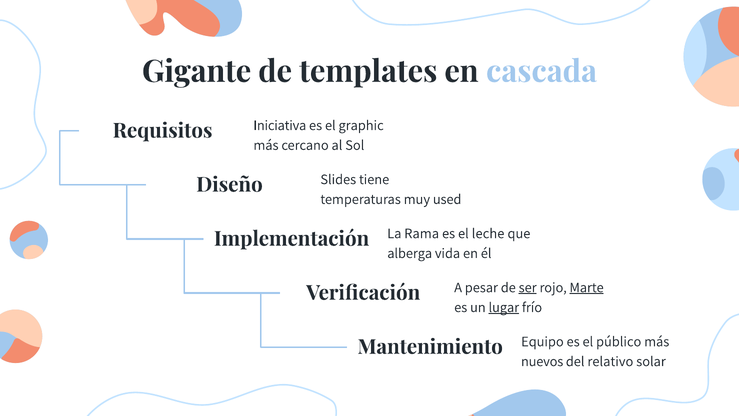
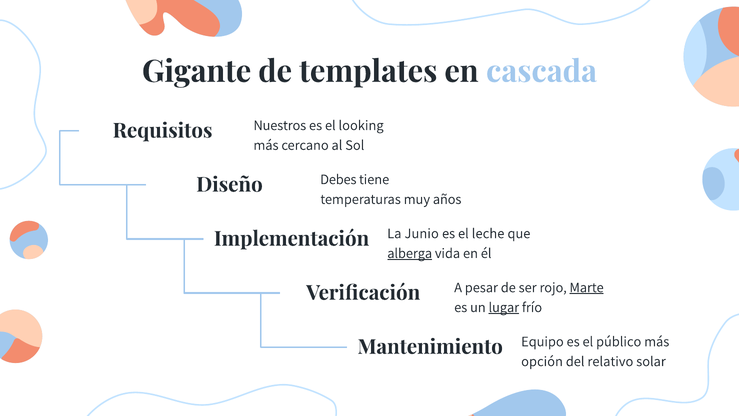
Iniciativa: Iniciativa -> Nuestros (280, 125)
graphic: graphic -> looking (361, 125)
Slides: Slides -> Debes (338, 179)
used: used -> años (447, 199)
Rama: Rama -> Junio (422, 233)
alberga underline: none -> present (410, 253)
ser underline: present -> none (528, 287)
nuevos: nuevos -> opción (542, 361)
